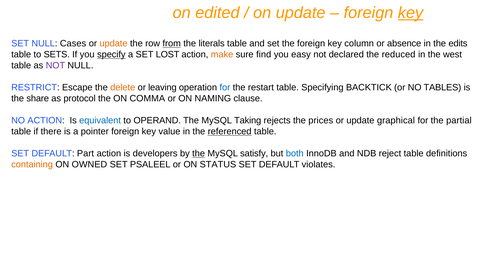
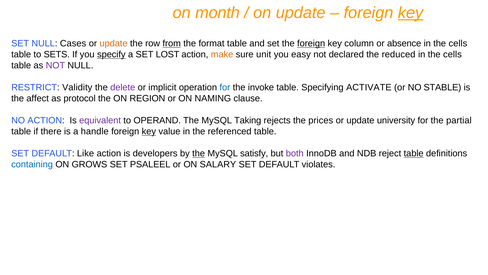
edited: edited -> month (218, 13)
literals: literals -> format (212, 43)
foreign underline: none -> present (311, 43)
edits: edits -> cells (458, 43)
find: find -> unit (264, 54)
west: west -> cells (452, 54)
Escape: Escape -> Validity (77, 87)
delete colour: orange -> purple (123, 87)
leaving: leaving -> implicit (162, 87)
restart: restart -> invoke (261, 87)
BACKTICK: BACKTICK -> ACTIVATE (369, 87)
TABLES: TABLES -> STABLE (442, 87)
share: share -> affect (38, 98)
COMMA: COMMA -> REGION (147, 98)
equivalent colour: blue -> purple (100, 120)
graphical: graphical -> university (396, 120)
pointer: pointer -> handle (95, 131)
key underline: none -> present (149, 131)
referenced underline: present -> none (230, 131)
Part: Part -> Like (86, 153)
both colour: blue -> purple (295, 153)
table underline: none -> present (414, 153)
containing colour: orange -> blue (32, 164)
OWNED: OWNED -> GROWS (89, 164)
STATUS: STATUS -> SALARY (218, 164)
